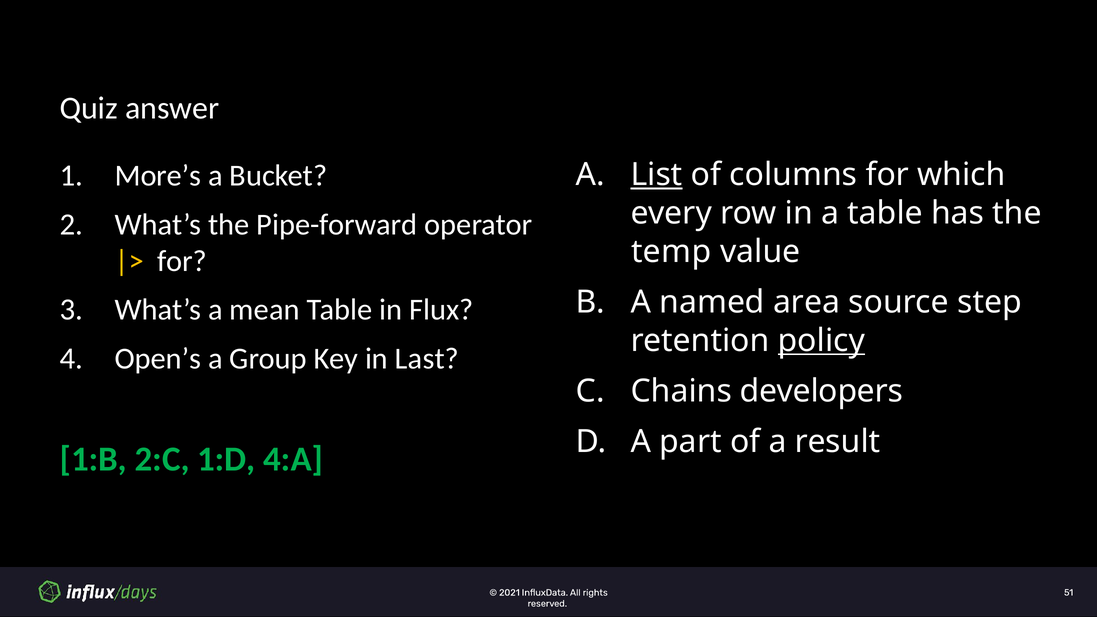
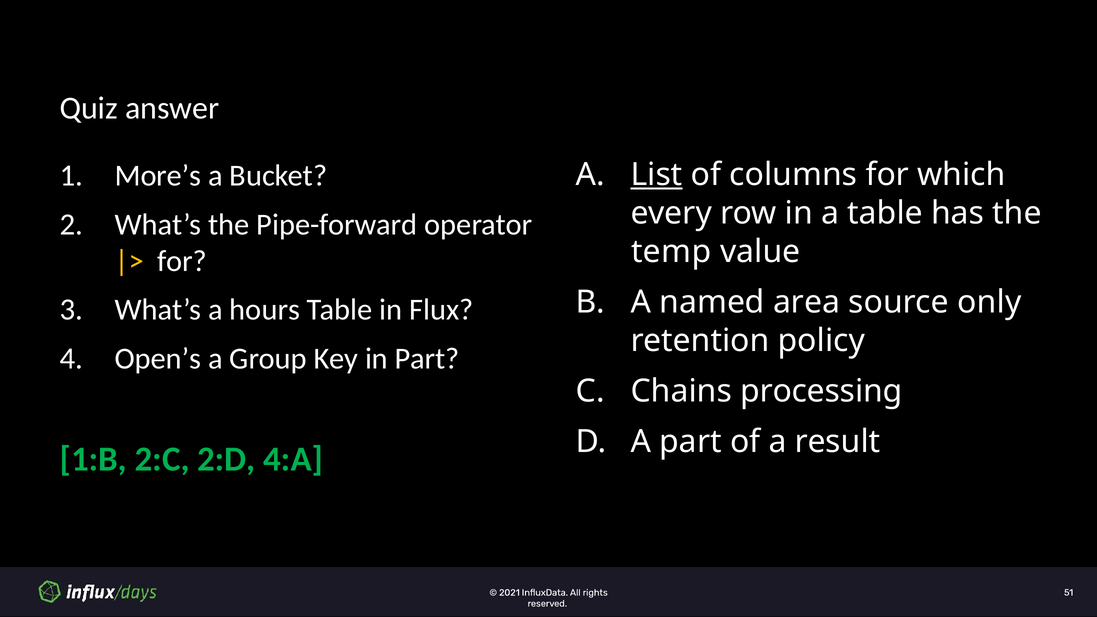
step: step -> only (989, 302)
mean: mean -> hours (265, 310)
policy underline: present -> none (821, 341)
in Last: Last -> Part (427, 359)
developers: developers -> processing (821, 391)
1:D: 1:D -> 2:D (226, 459)
